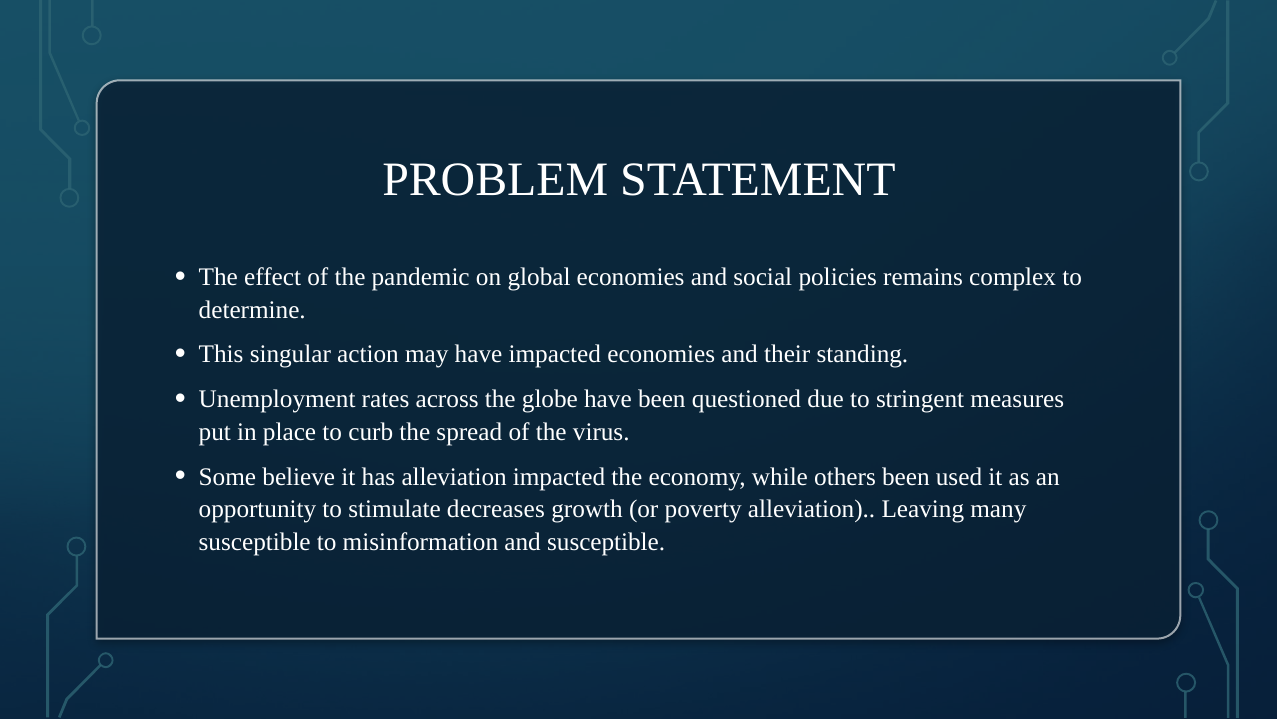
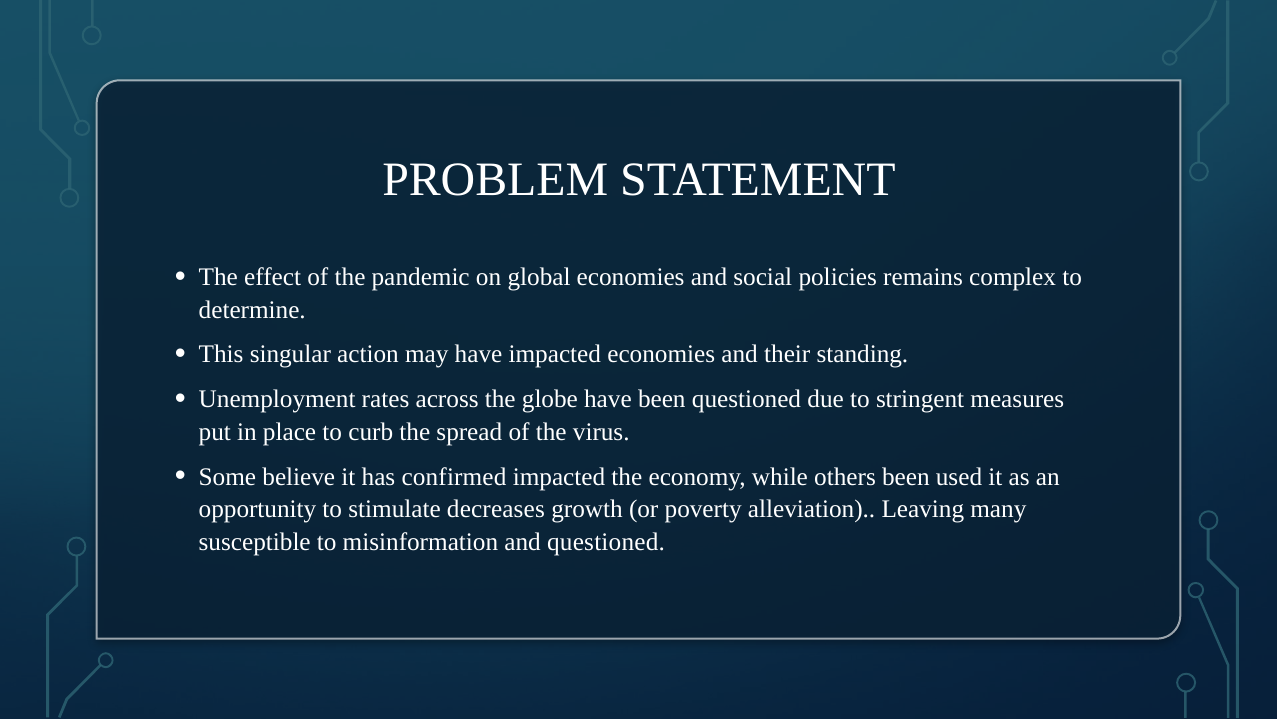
has alleviation: alleviation -> confirmed (454, 476)
and susceptible: susceptible -> questioned (606, 542)
